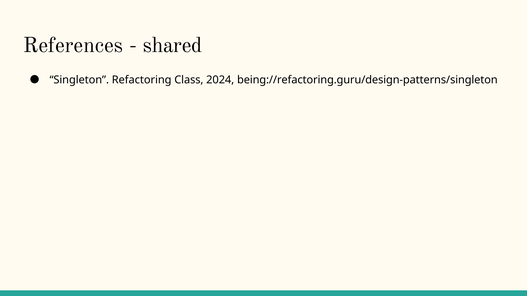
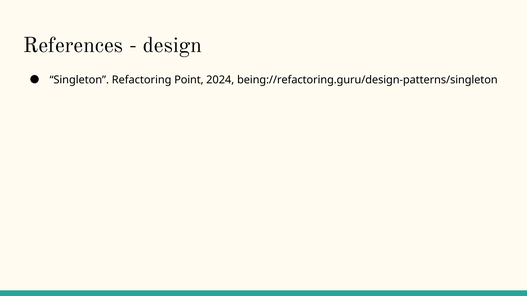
shared: shared -> design (172, 45)
Class: Class -> Point (189, 80)
